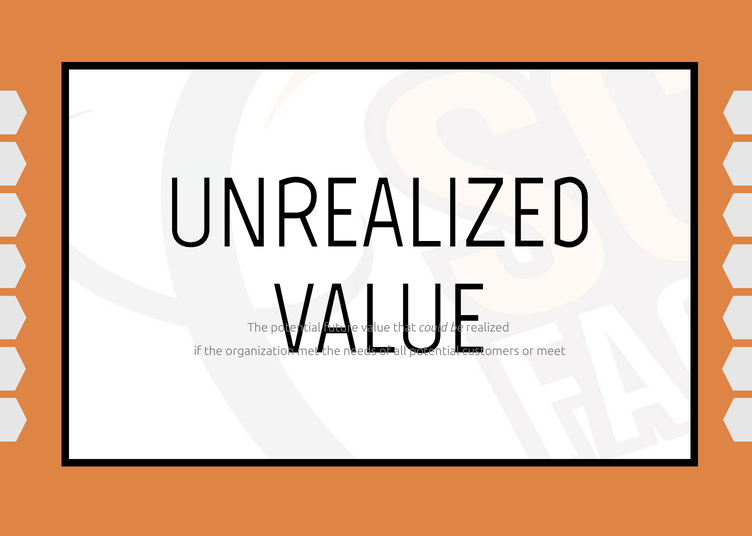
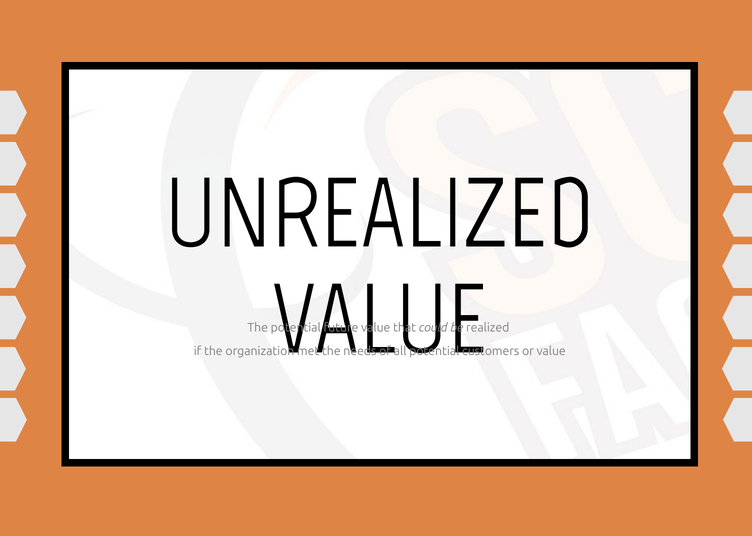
or meet: meet -> value (551, 351)
